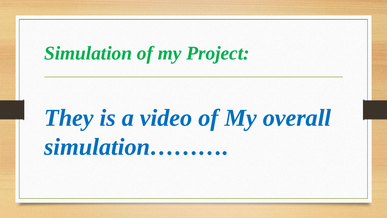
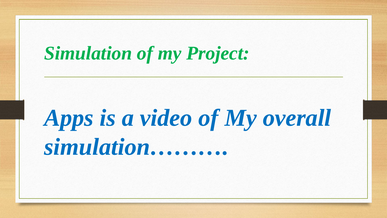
They: They -> Apps (69, 118)
